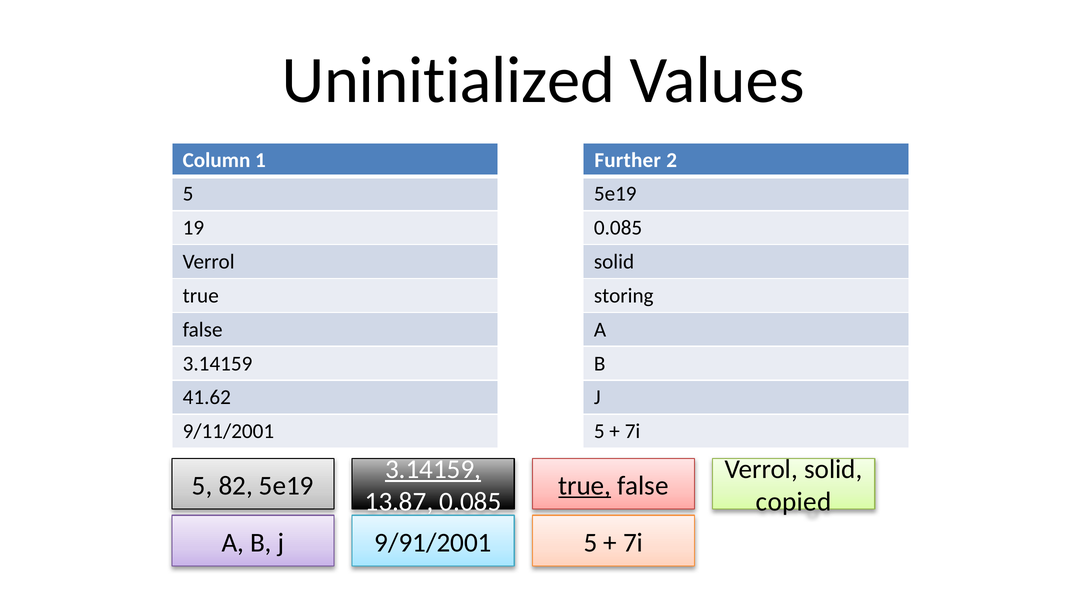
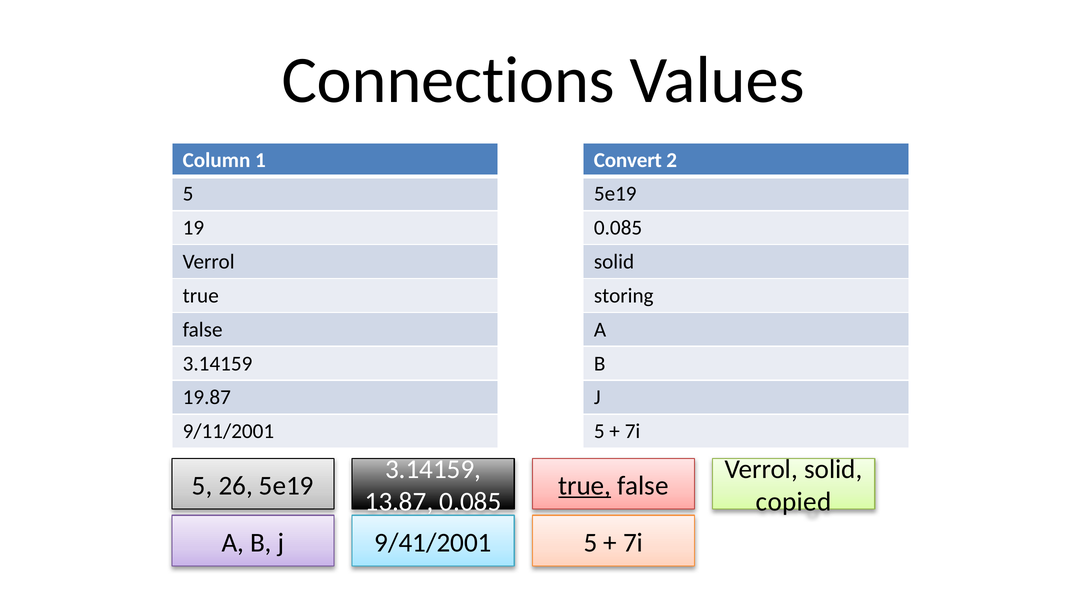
Uninitialized: Uninitialized -> Connections (448, 80)
Further: Further -> Convert (628, 160)
41.62: 41.62 -> 19.87 (207, 397)
3.14159 underline: present -> none (433, 469)
82: 82 -> 26 (236, 485)
9/91/2001: 9/91/2001 -> 9/41/2001 (433, 542)
